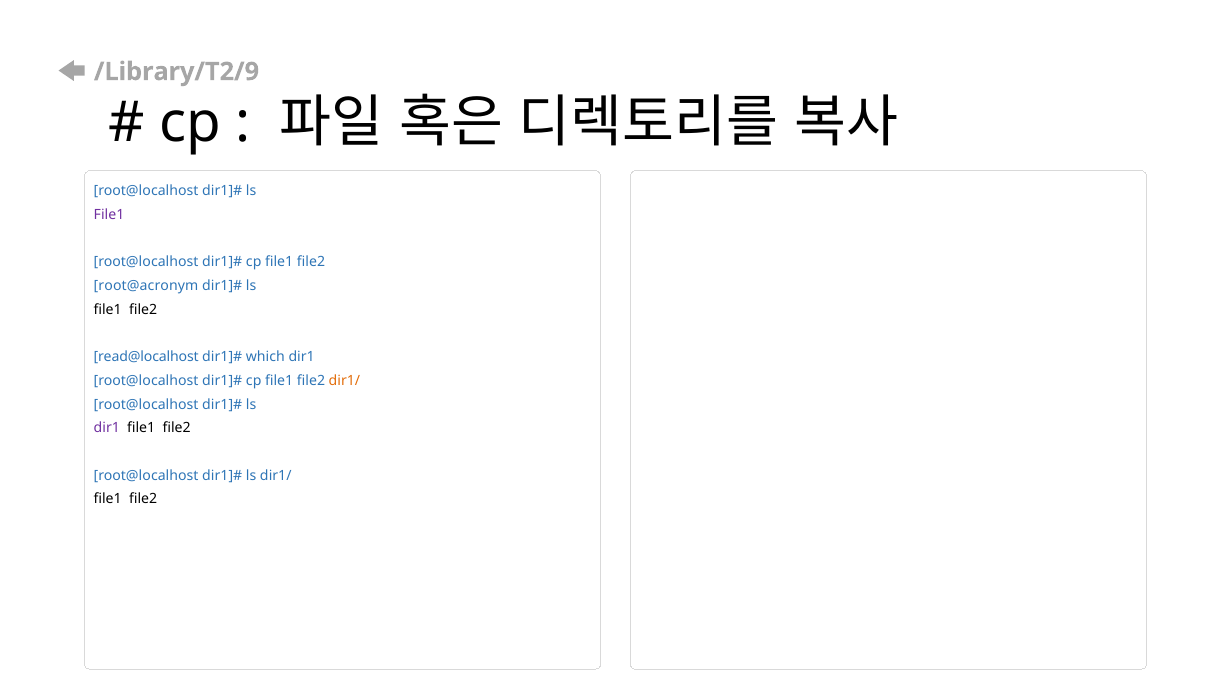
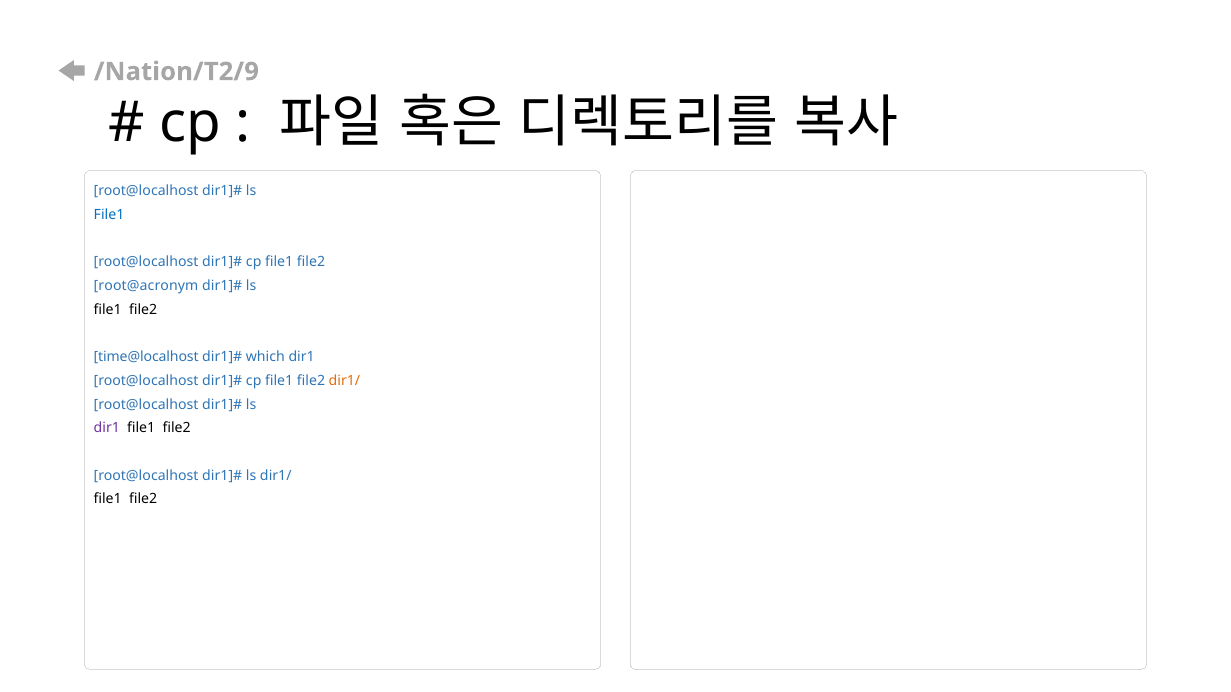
/Library/T2/9: /Library/T2/9 -> /Nation/T2/9 (176, 72)
File1 colour: purple -> blue (109, 215)
read@localhost: read@localhost -> time@localhost (146, 357)
